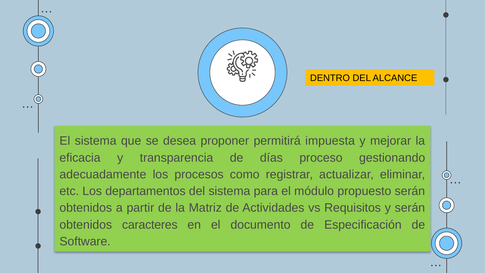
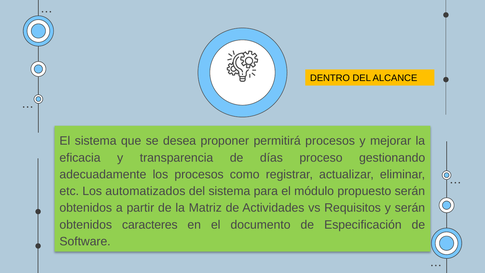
permitirá impuesta: impuesta -> procesos (330, 141)
departamentos: departamentos -> automatizados (145, 191)
